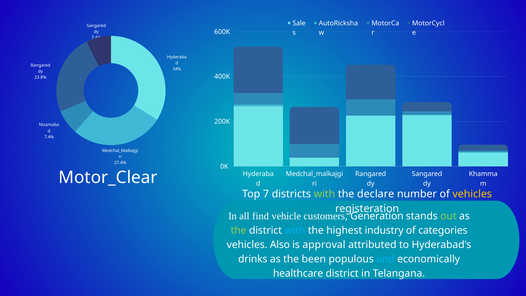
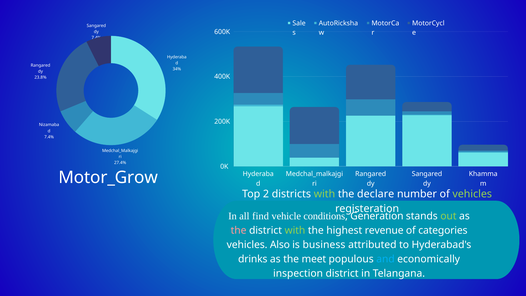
Motor_Clear: Motor_Clear -> Motor_Grow (108, 177)
7: 7 -> 2 (266, 194)
vehicles colour: yellow -> light green (472, 194)
customers: customers -> conditions (324, 216)
the colour: light green -> pink (239, 230)
with colour: light blue -> light green (295, 230)
industry: industry -> revenue (384, 230)
approval: approval -> business (324, 245)
been: been -> meet (314, 259)
healthcare: healthcare -> inspection (298, 273)
